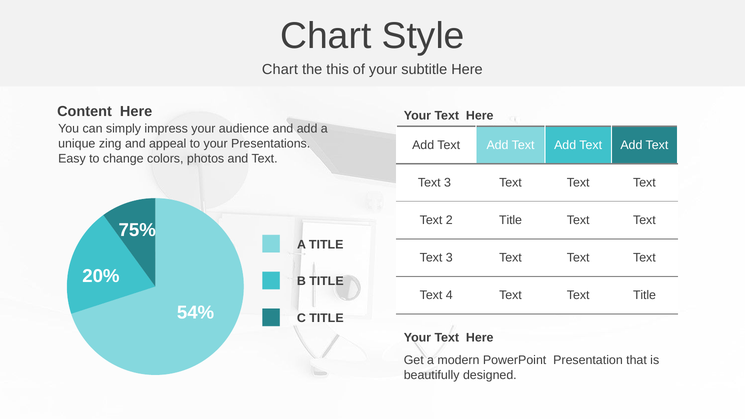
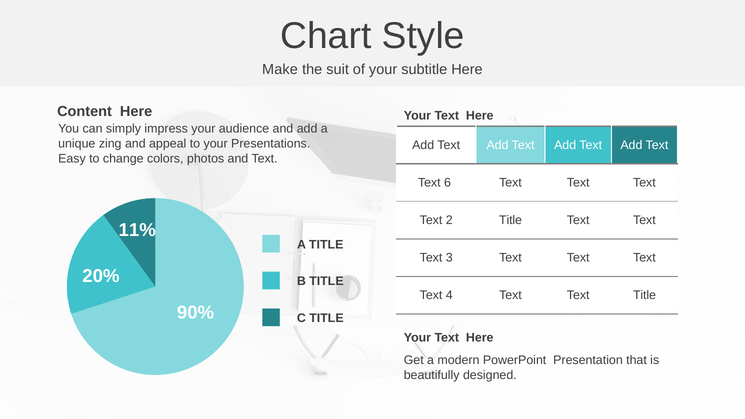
Chart: Chart -> Make (280, 70)
this: this -> suit (338, 70)
3: 3 -> 6 (448, 183)
75%: 75% -> 11% (137, 230)
54%: 54% -> 90% (196, 313)
